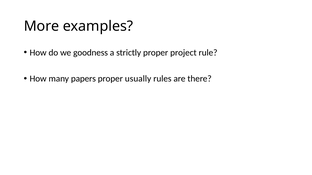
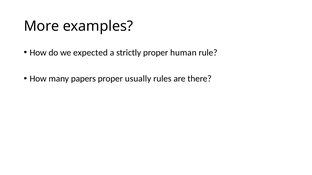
goodness: goodness -> expected (90, 53)
project: project -> human (183, 53)
